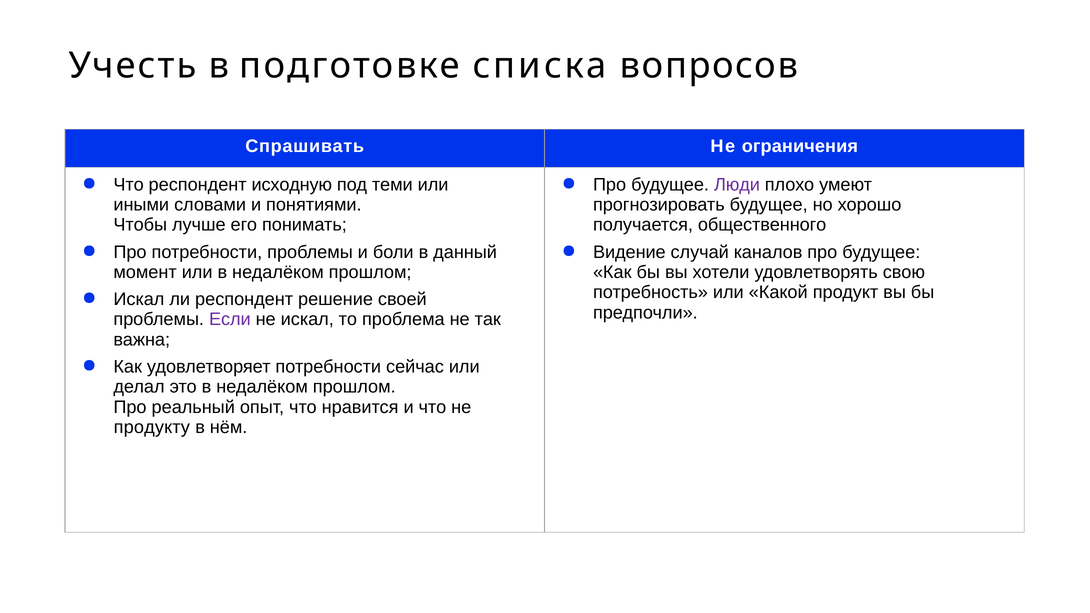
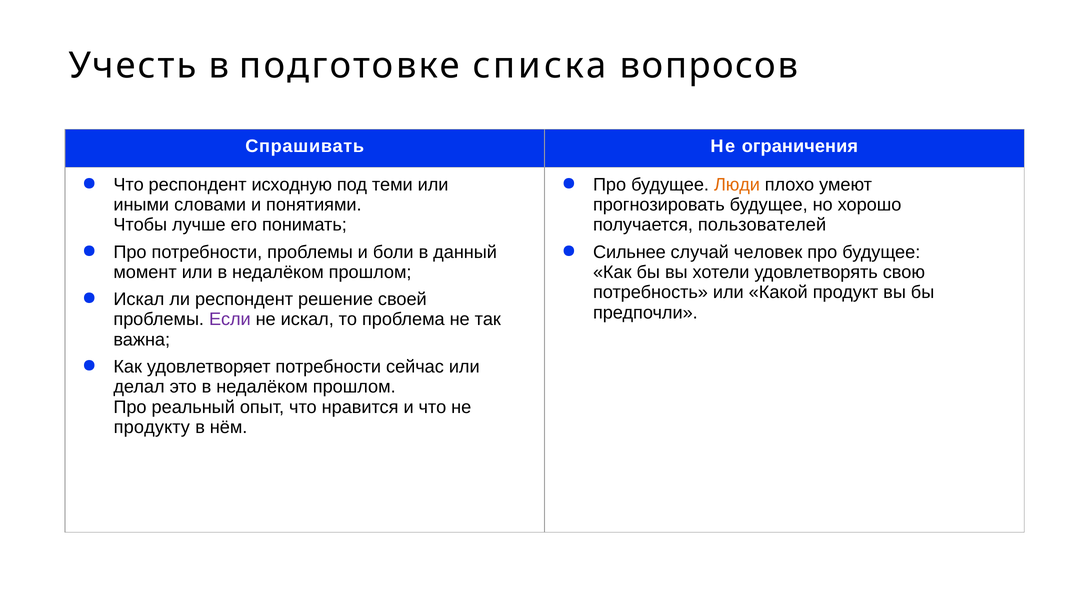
Люди colour: purple -> orange (737, 185)
общественного: общественного -> пользователей (762, 225)
Видение: Видение -> Сильнее (629, 252)
каналов: каналов -> человек (768, 252)
